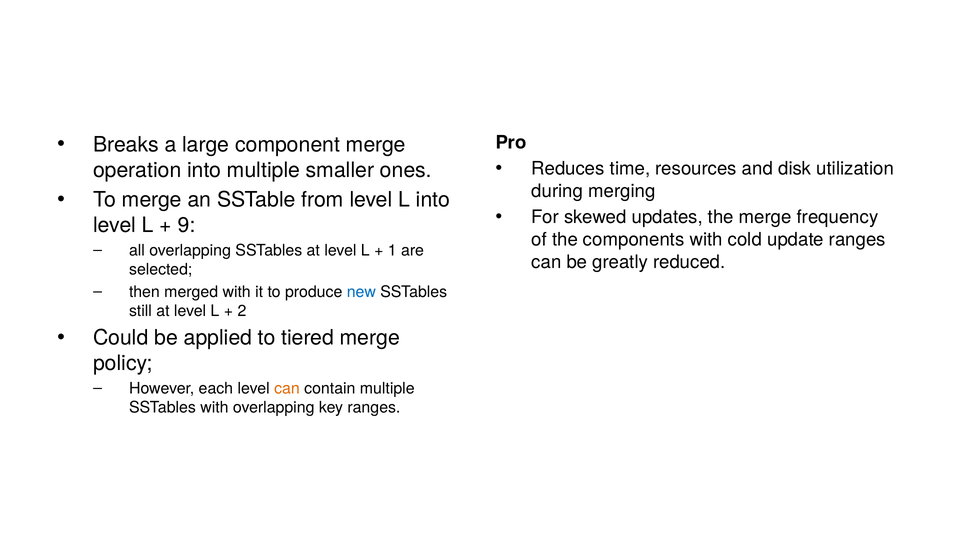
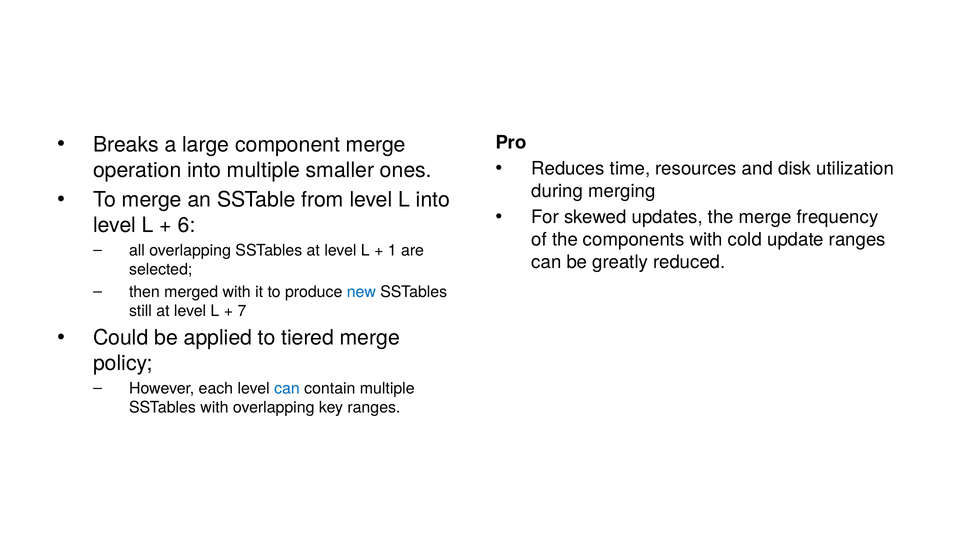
9: 9 -> 6 (187, 225)
2: 2 -> 7 (242, 311)
can colour: orange -> blue (287, 388)
